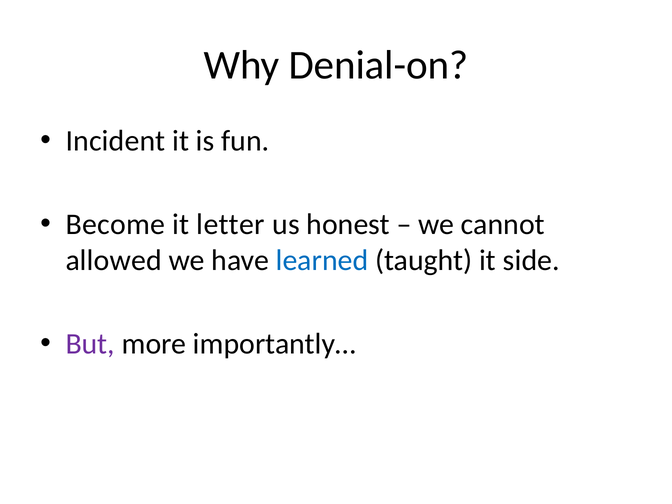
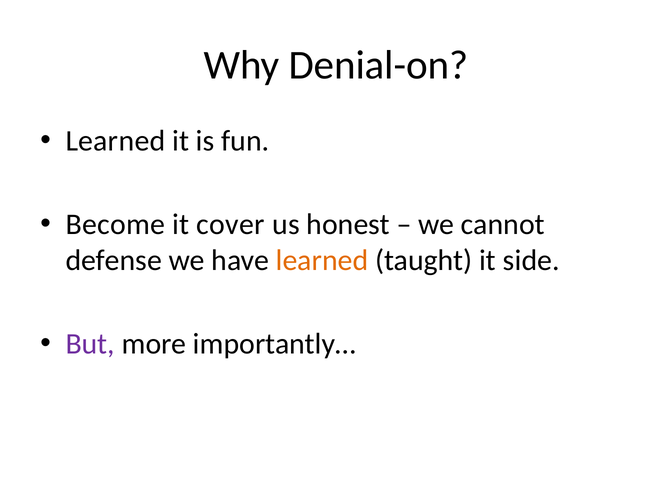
Incident: Incident -> Learned (115, 141)
letter: letter -> cover (231, 225)
allowed: allowed -> defense (114, 260)
learned colour: blue -> orange (322, 260)
